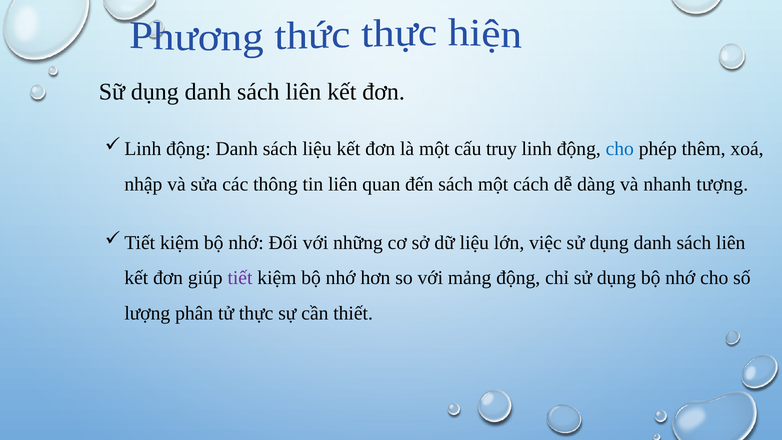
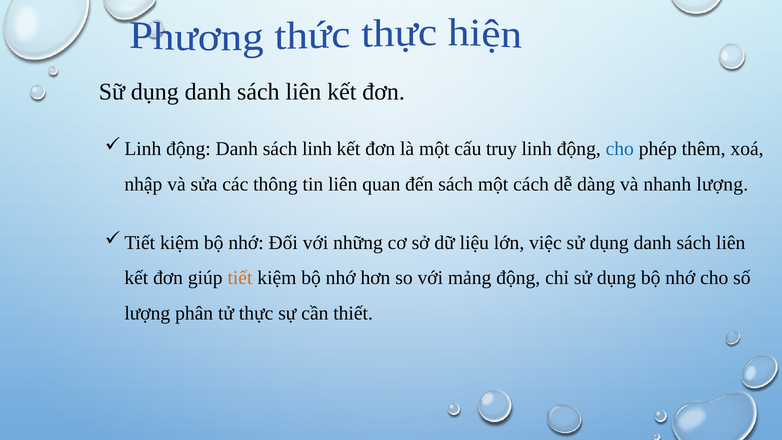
sách liệu: liệu -> linh (317, 149)
nhanh tượng: tượng -> lượng (722, 184)
tiết colour: purple -> orange (240, 278)
